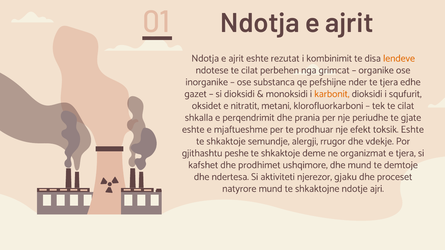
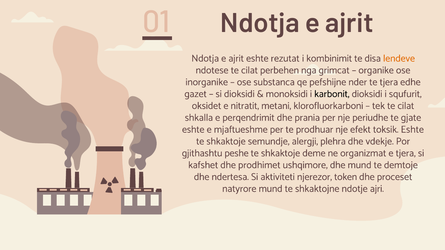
karbonit colour: orange -> black (332, 94)
rrugor: rrugor -> plehra (333, 141)
gjaku: gjaku -> token (346, 177)
